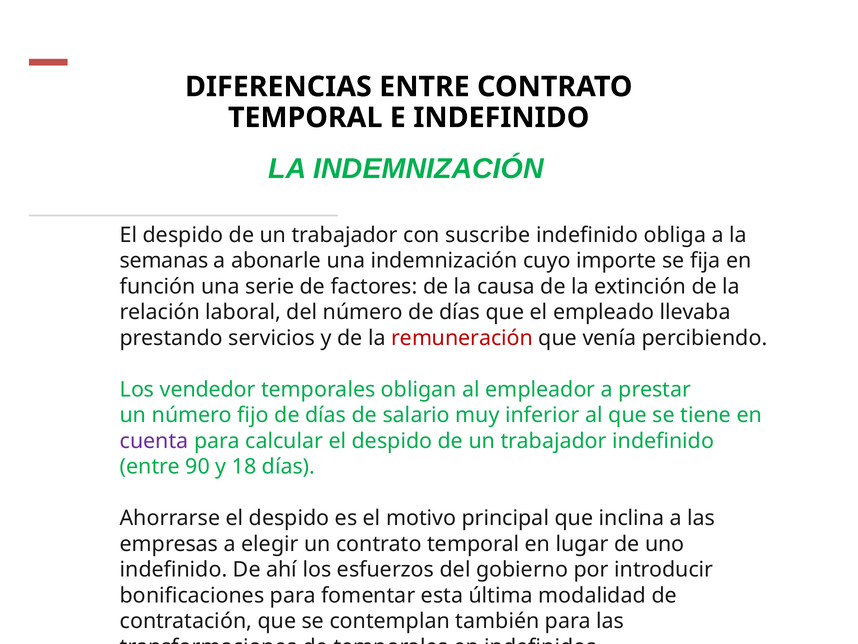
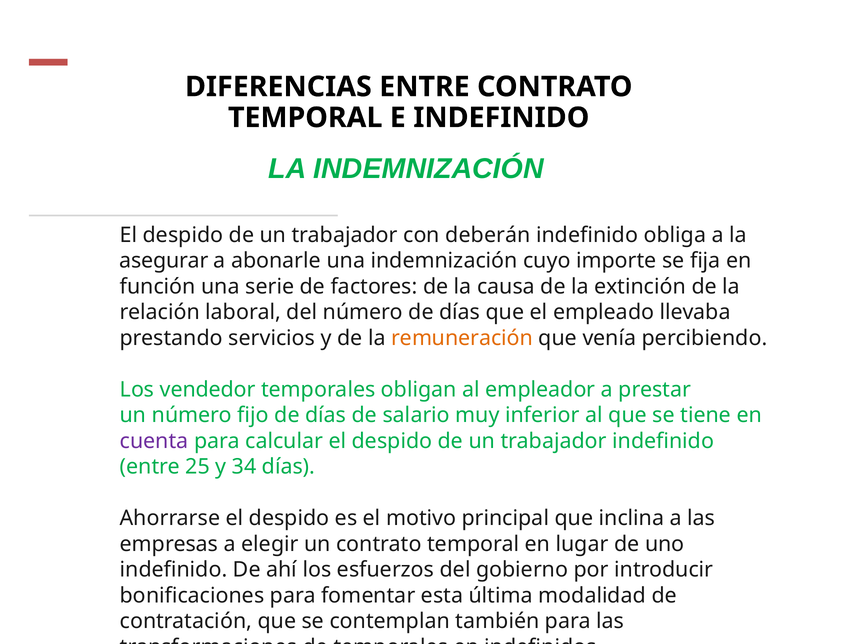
suscribe: suscribe -> deberán (488, 235)
semanas: semanas -> asegurar (164, 260)
remuneración colour: red -> orange (462, 338)
90: 90 -> 25 (198, 466)
18: 18 -> 34 (244, 466)
